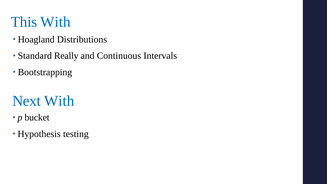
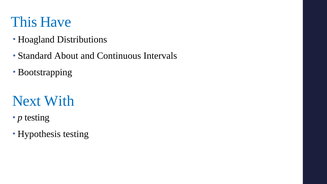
This With: With -> Have (56, 22)
Really: Really -> About (66, 56)
p bucket: bucket -> testing (37, 118)
